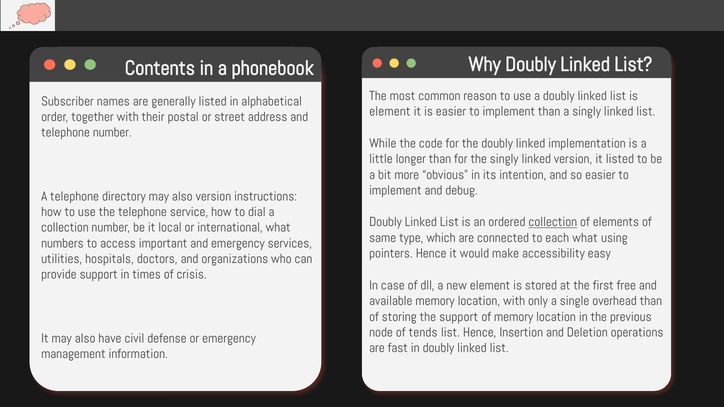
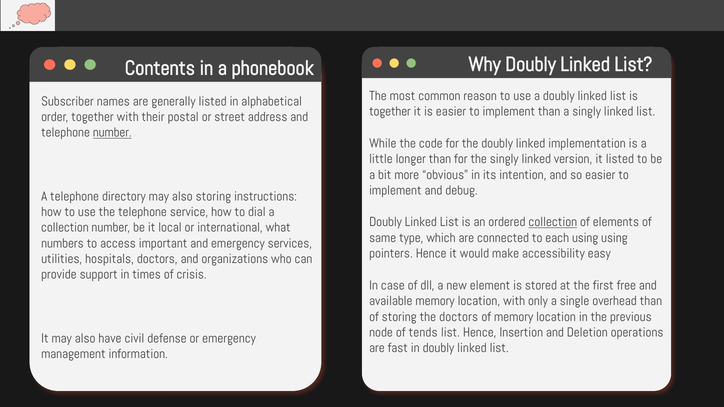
element: element -> together (390, 112)
number underline: none -> present (112, 133)
also version: version -> storing (213, 196)
each what: what -> using (585, 238)
the support: support -> doctors (459, 317)
